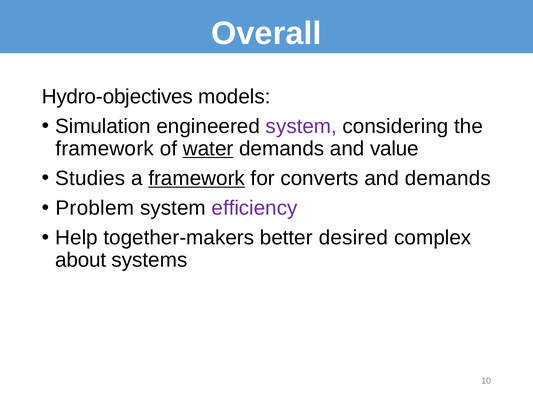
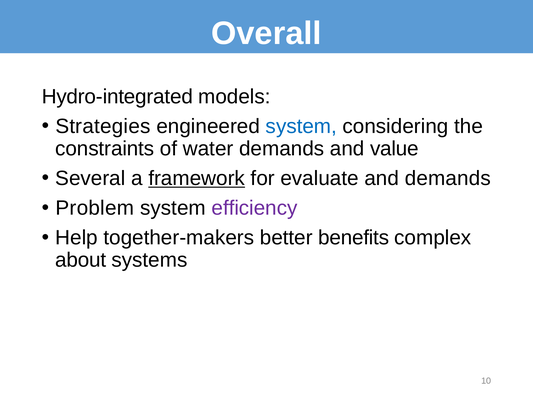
Hydro-objectives: Hydro-objectives -> Hydro-integrated (117, 97)
Simulation: Simulation -> Strategies (103, 127)
system colour: purple -> blue (301, 127)
framework: framework -> constraints (105, 149)
water underline: present -> none (208, 149)
Studies: Studies -> Several (90, 179)
converts: converts -> evaluate (320, 179)
desired: desired -> benefits (354, 238)
